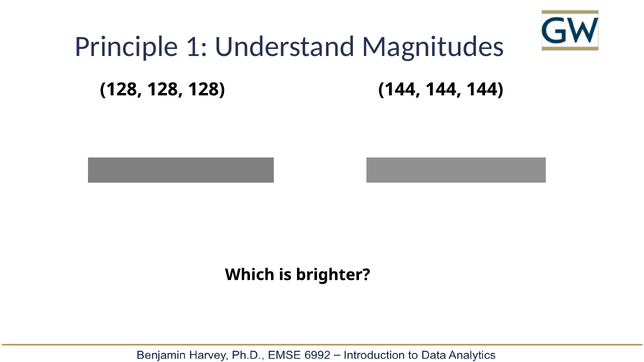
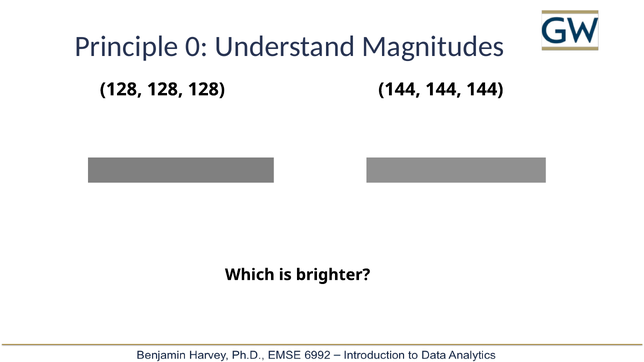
1: 1 -> 0 (197, 47)
